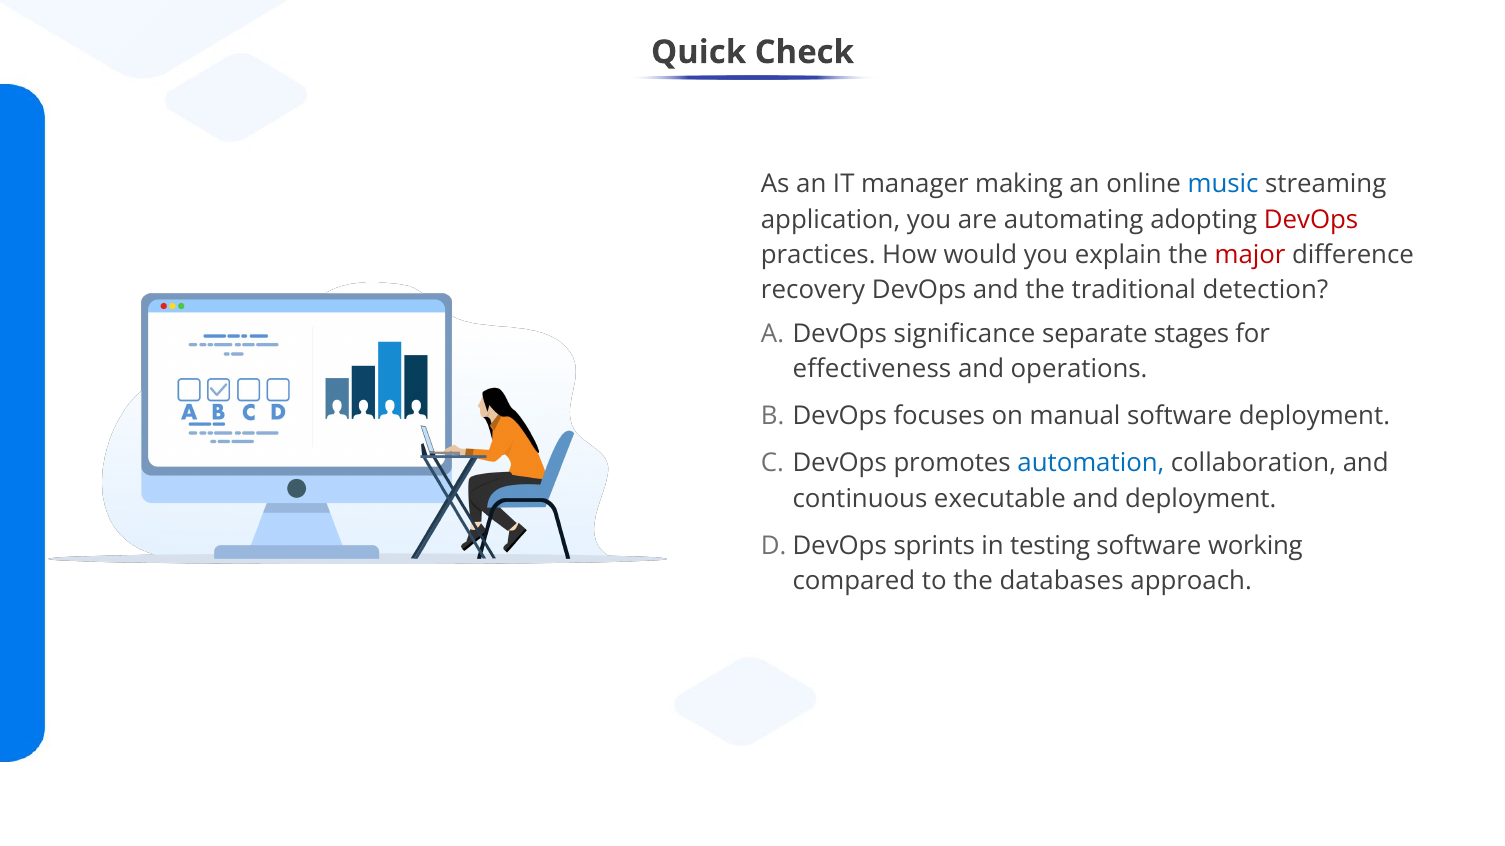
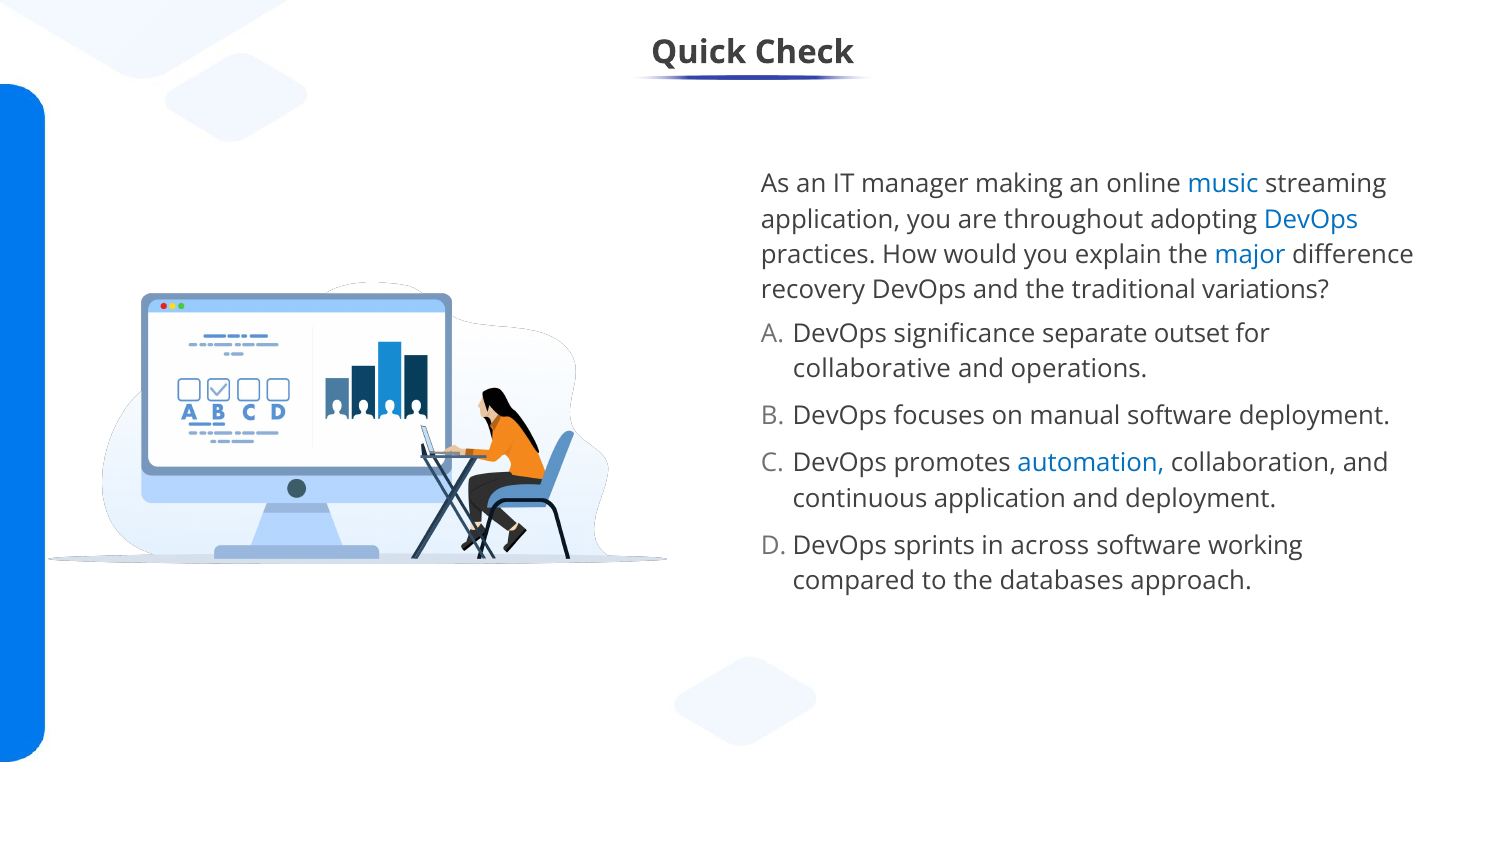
automating: automating -> throughout (1074, 220)
DevOps colour: red -> blue (1311, 220)
major colour: red -> blue (1250, 255)
detection: detection -> variations (1266, 290)
stages: stages -> outset (1192, 334)
effectiveness: effectiveness -> collaborative (872, 369)
continuous executable: executable -> application (1000, 499)
testing: testing -> across (1050, 546)
